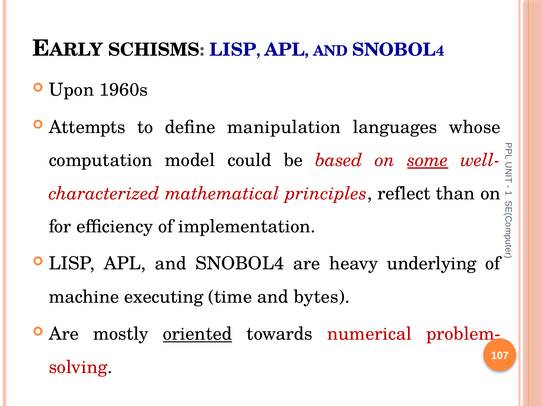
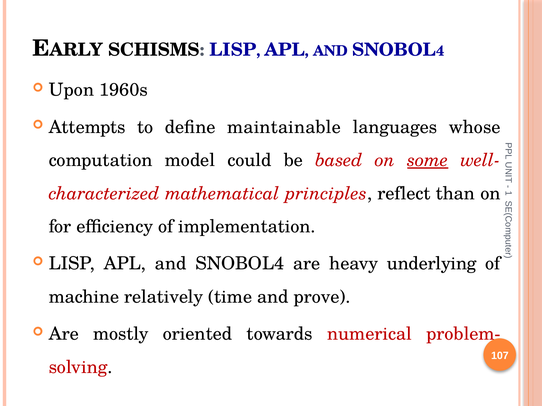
manipulation: manipulation -> maintainable (284, 127)
executing: executing -> relatively (164, 297)
bytes: bytes -> prove (322, 297)
oriented underline: present -> none (197, 334)
